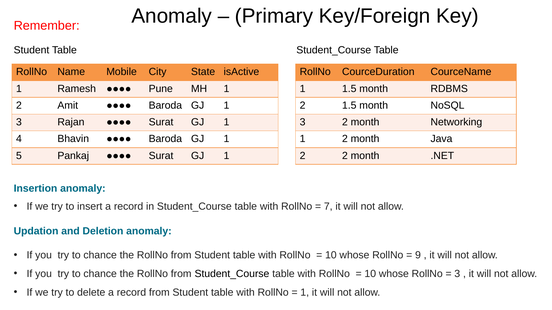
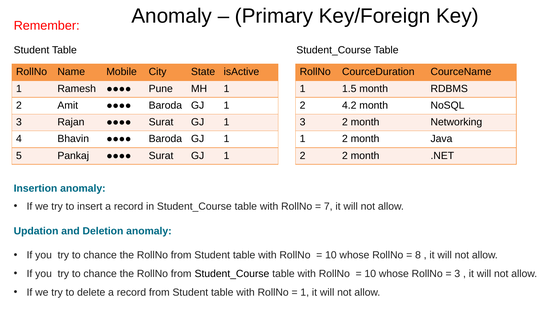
2 1.5: 1.5 -> 4.2 (349, 106)
9: 9 -> 8 (418, 256)
